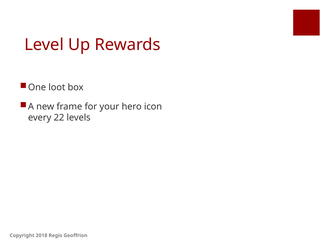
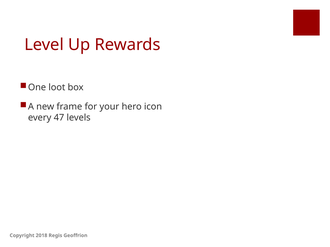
22: 22 -> 47 (59, 118)
